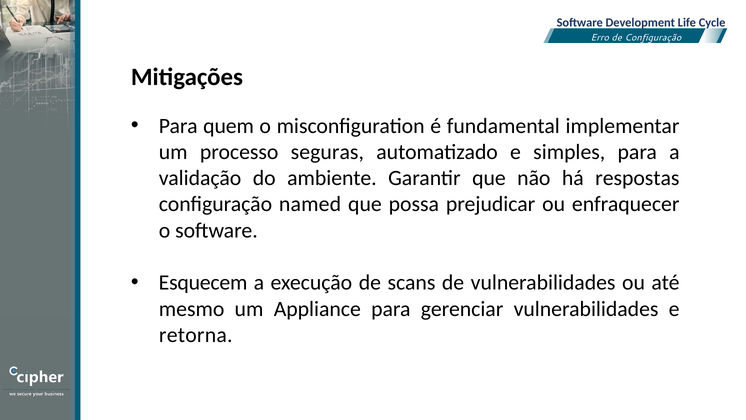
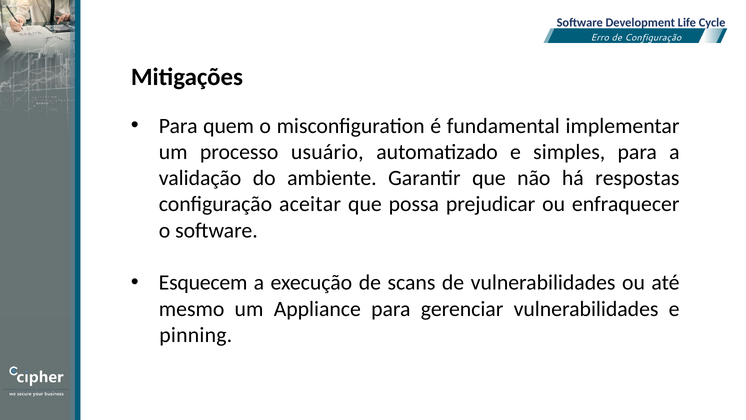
seguras: seguras -> usuário (327, 152)
named: named -> aceitar (310, 204)
retorna: retorna -> pinning (196, 335)
